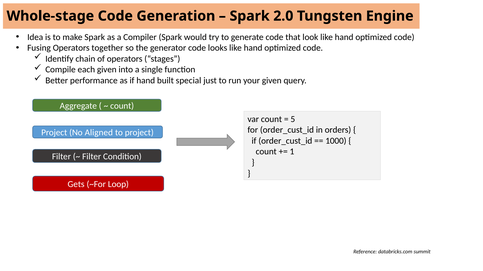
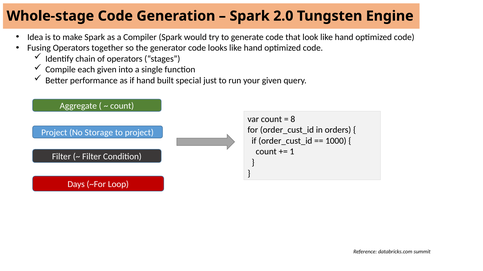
5: 5 -> 8 (293, 119)
Aligned: Aligned -> Storage (99, 133)
Gets: Gets -> Days (76, 185)
